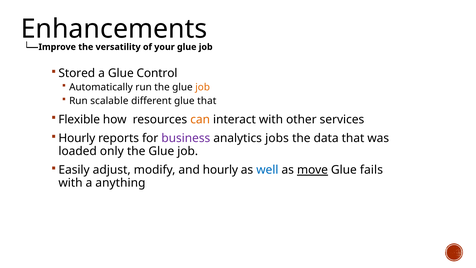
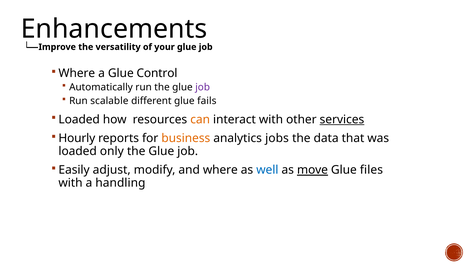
Stored: Stored -> Where (77, 73)
job colour: orange -> purple (203, 87)
glue that: that -> fails (207, 101)
Flexible: Flexible -> Loaded (79, 119)
services underline: none -> present (342, 119)
business colour: purple -> orange (186, 138)
and hourly: hourly -> where (220, 170)
fails: fails -> files (371, 170)
anything: anything -> handling (120, 183)
